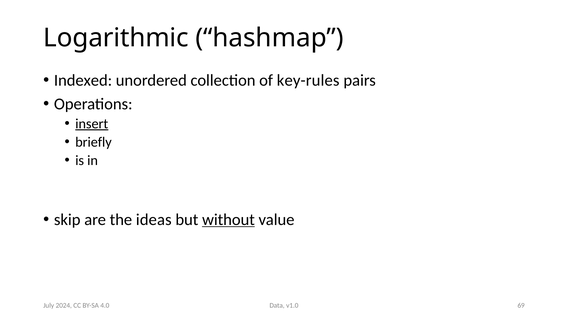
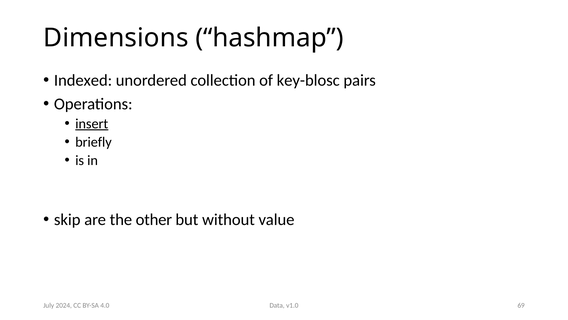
Logarithmic: Logarithmic -> Dimensions (116, 38)
key-rules: key-rules -> key-blosc (308, 80)
ideas: ideas -> other (154, 219)
without underline: present -> none (228, 219)
